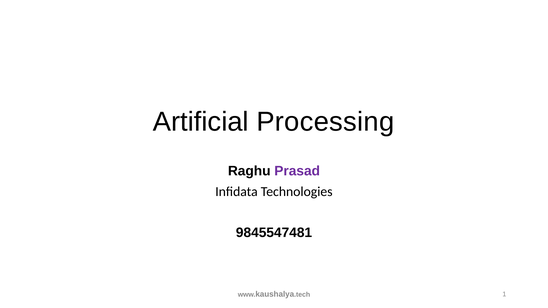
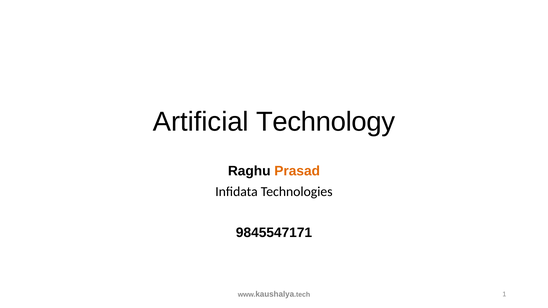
Processing: Processing -> Technology (326, 122)
Prasad colour: purple -> orange (297, 171)
9845547481: 9845547481 -> 9845547171 (274, 233)
